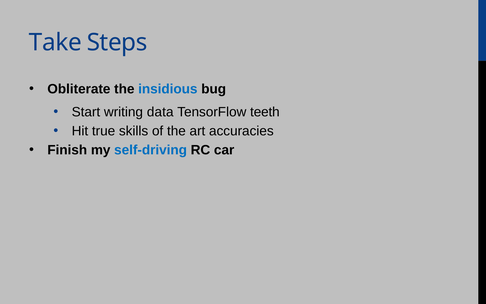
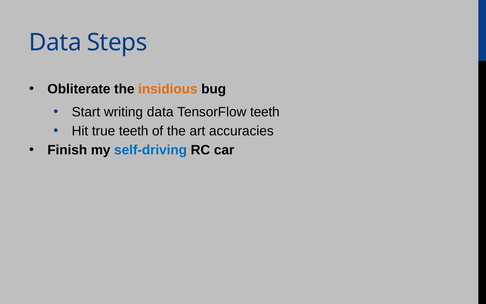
Take: Take -> Data (55, 42)
insidious colour: blue -> orange (168, 89)
true skills: skills -> teeth (134, 131)
